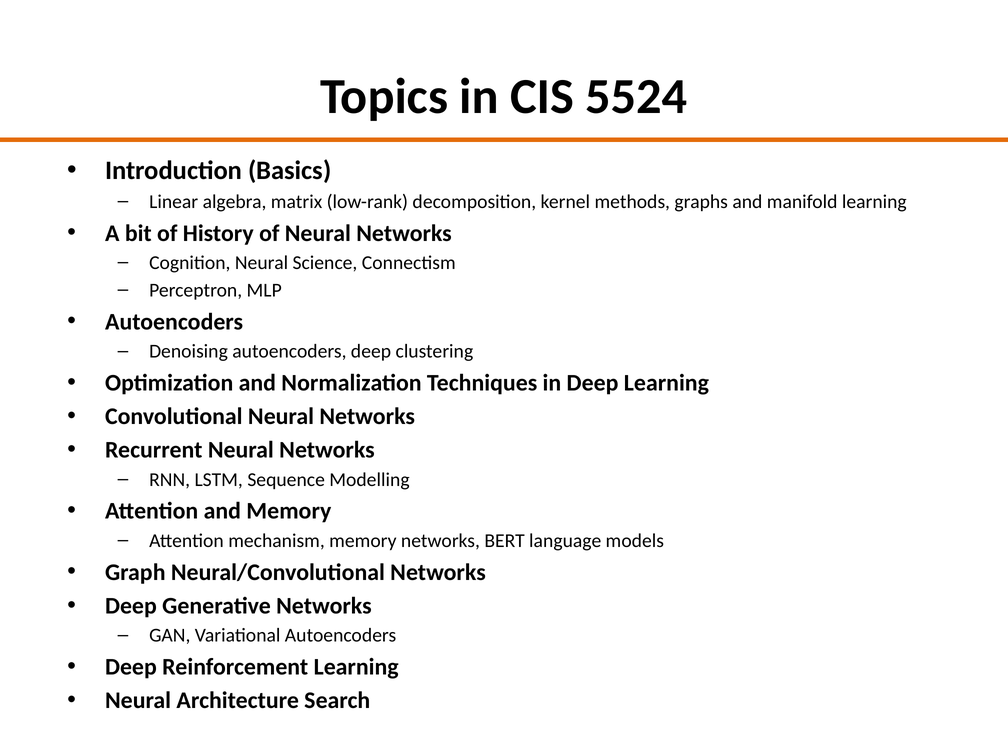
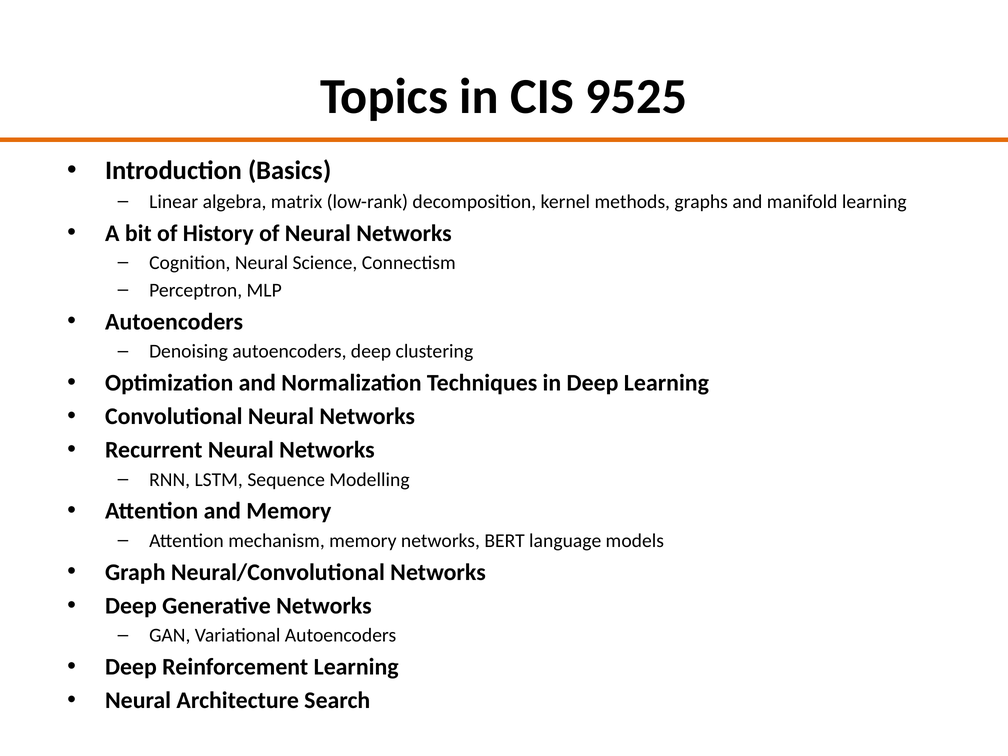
5524: 5524 -> 9525 (636, 97)
